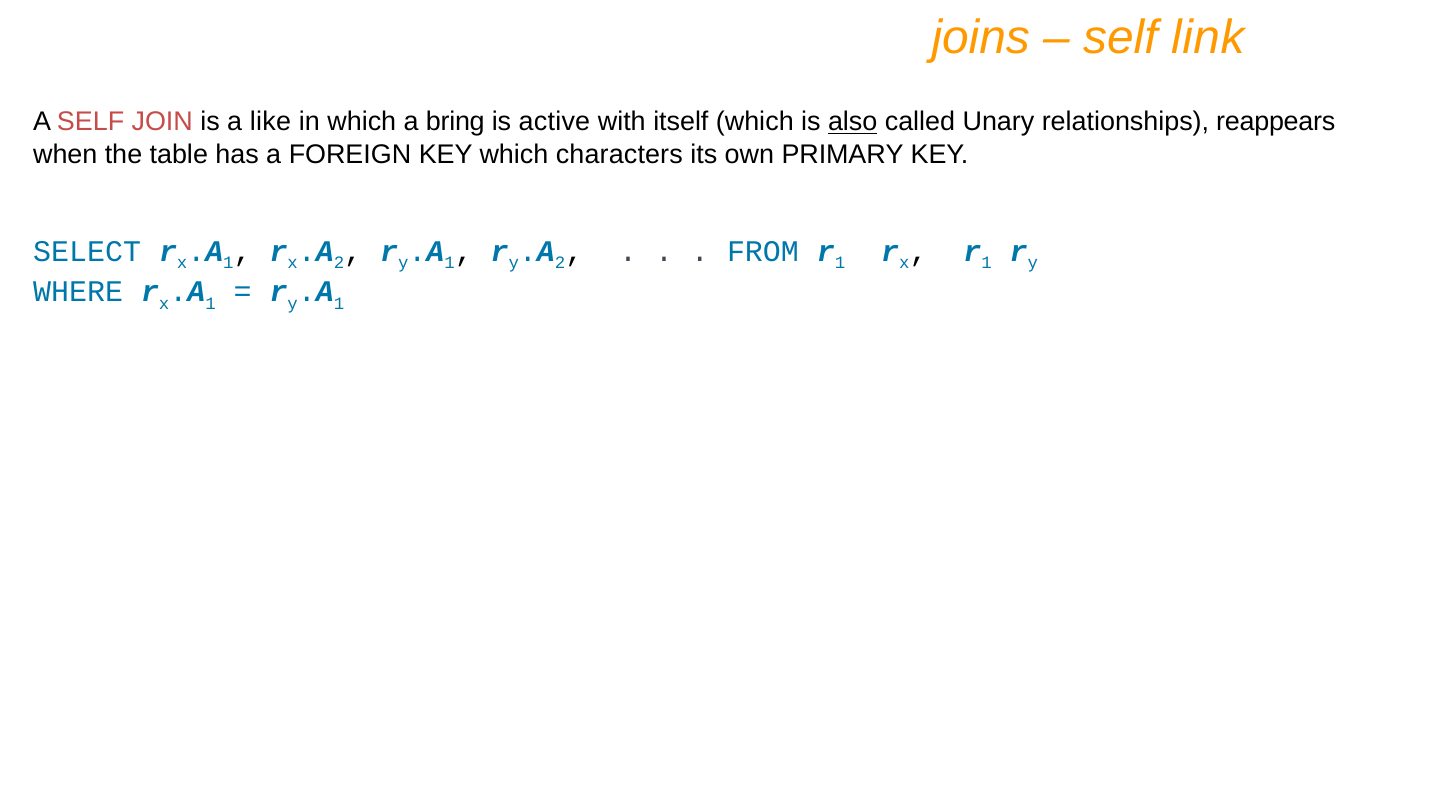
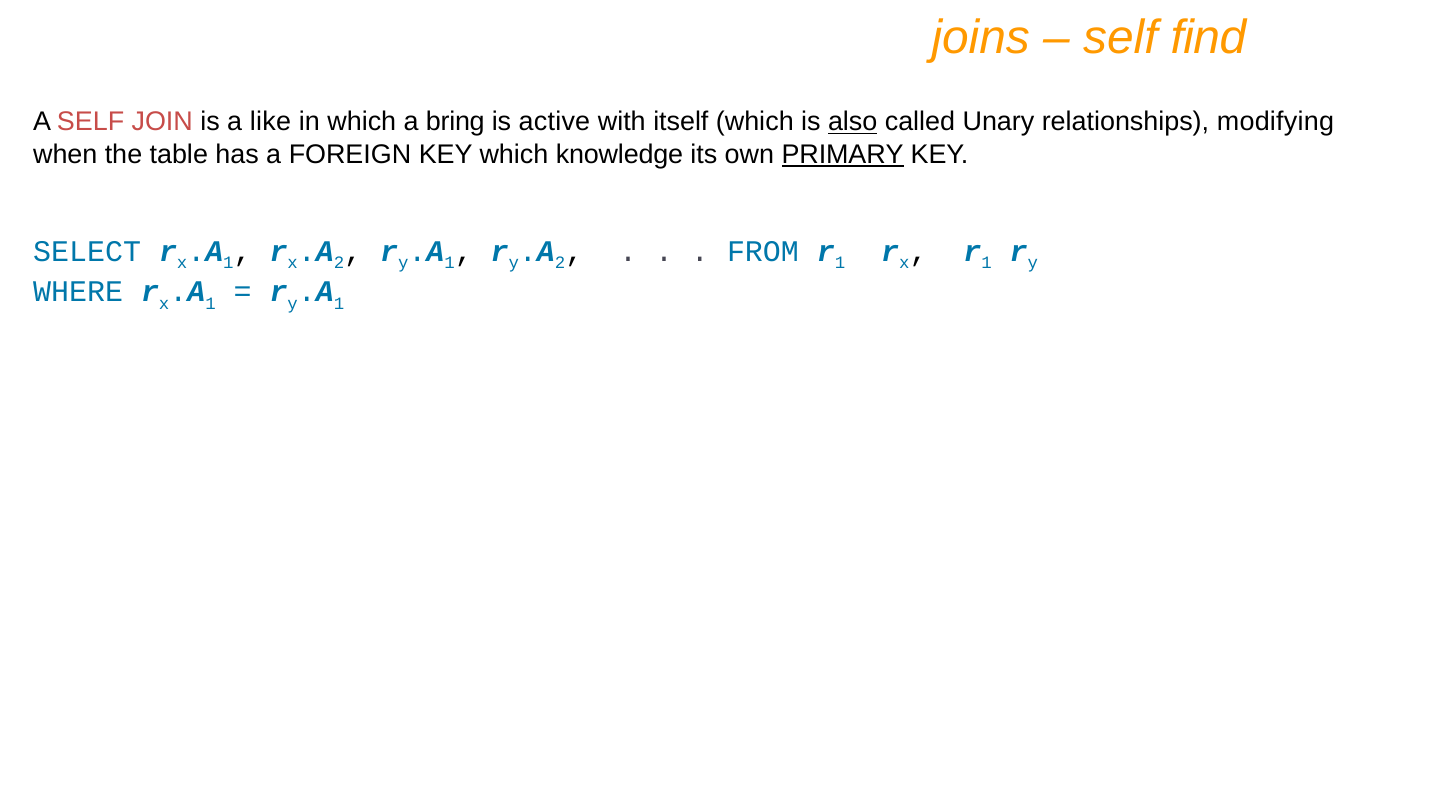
link: link -> find (1208, 37)
reappears: reappears -> modifying (1275, 122)
characters: characters -> knowledge (619, 154)
PRIMARY underline: none -> present (843, 154)
